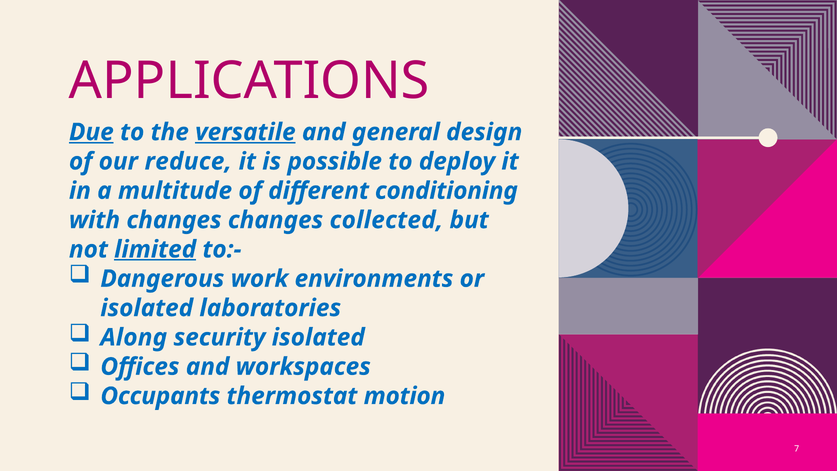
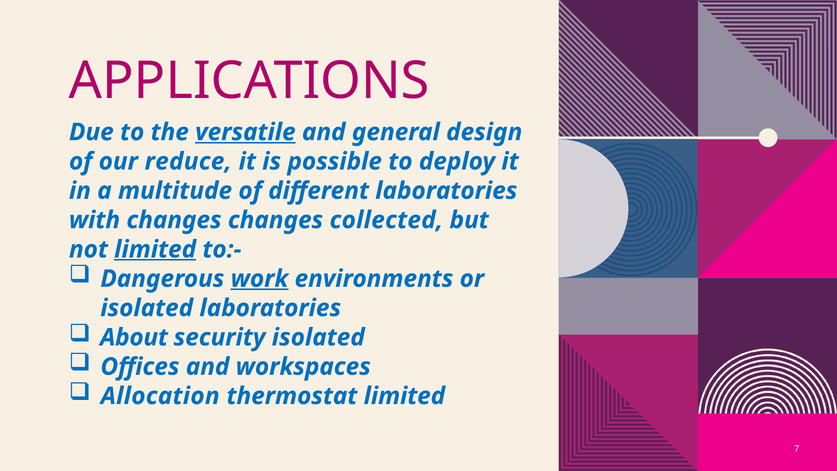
Due underline: present -> none (91, 132)
different conditioning: conditioning -> laboratories (446, 191)
work underline: none -> present (260, 279)
Along: Along -> About (134, 337)
Occupants: Occupants -> Allocation (160, 396)
thermostat motion: motion -> limited (404, 396)
